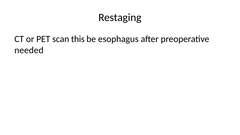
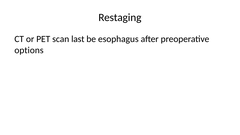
this: this -> last (78, 39)
needed: needed -> options (29, 50)
